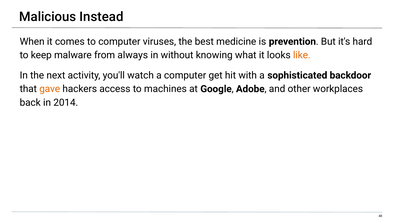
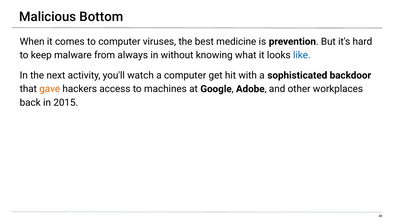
Instead: Instead -> Bottom (101, 17)
like colour: orange -> blue (302, 55)
2014: 2014 -> 2015 (66, 102)
